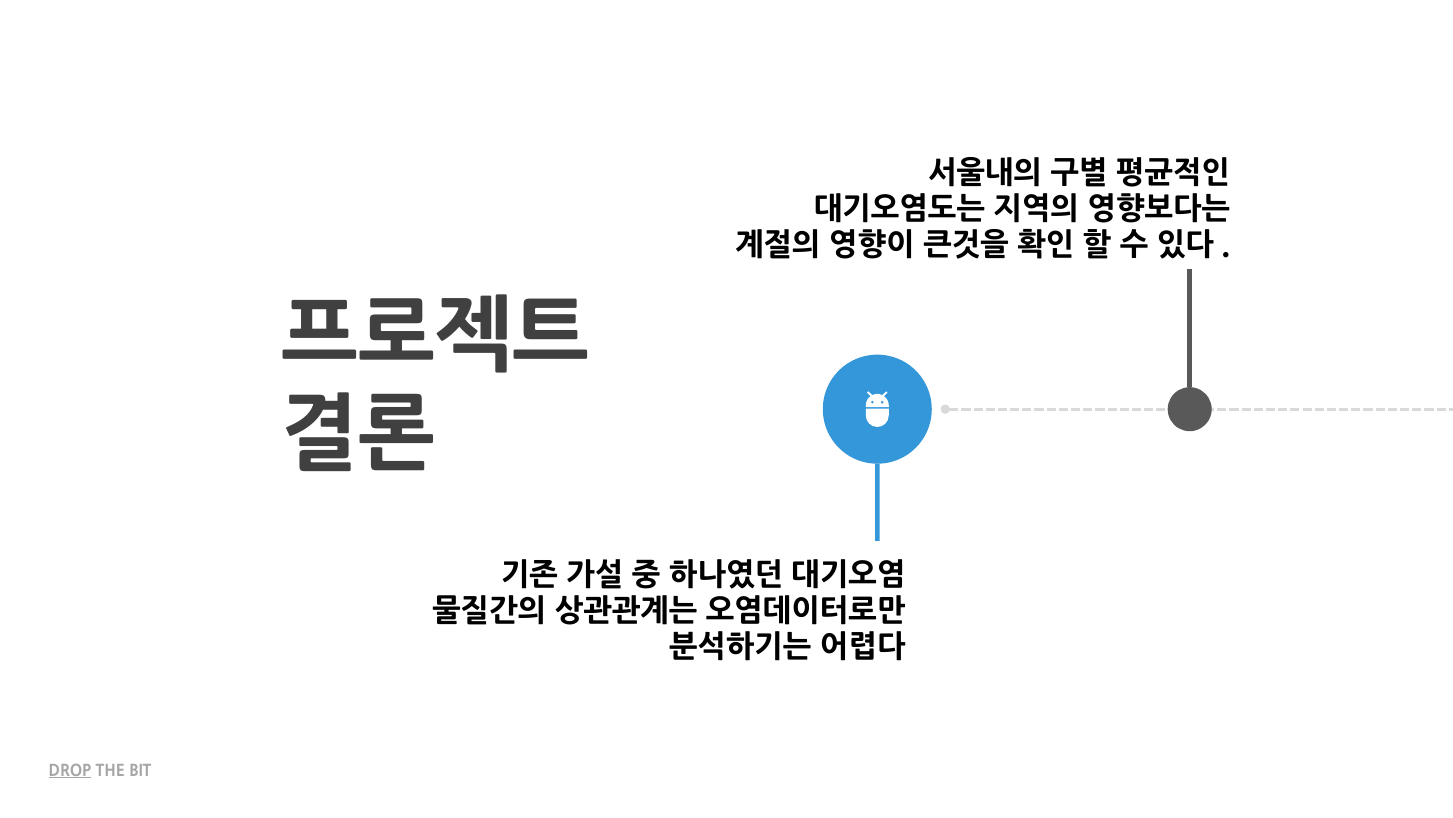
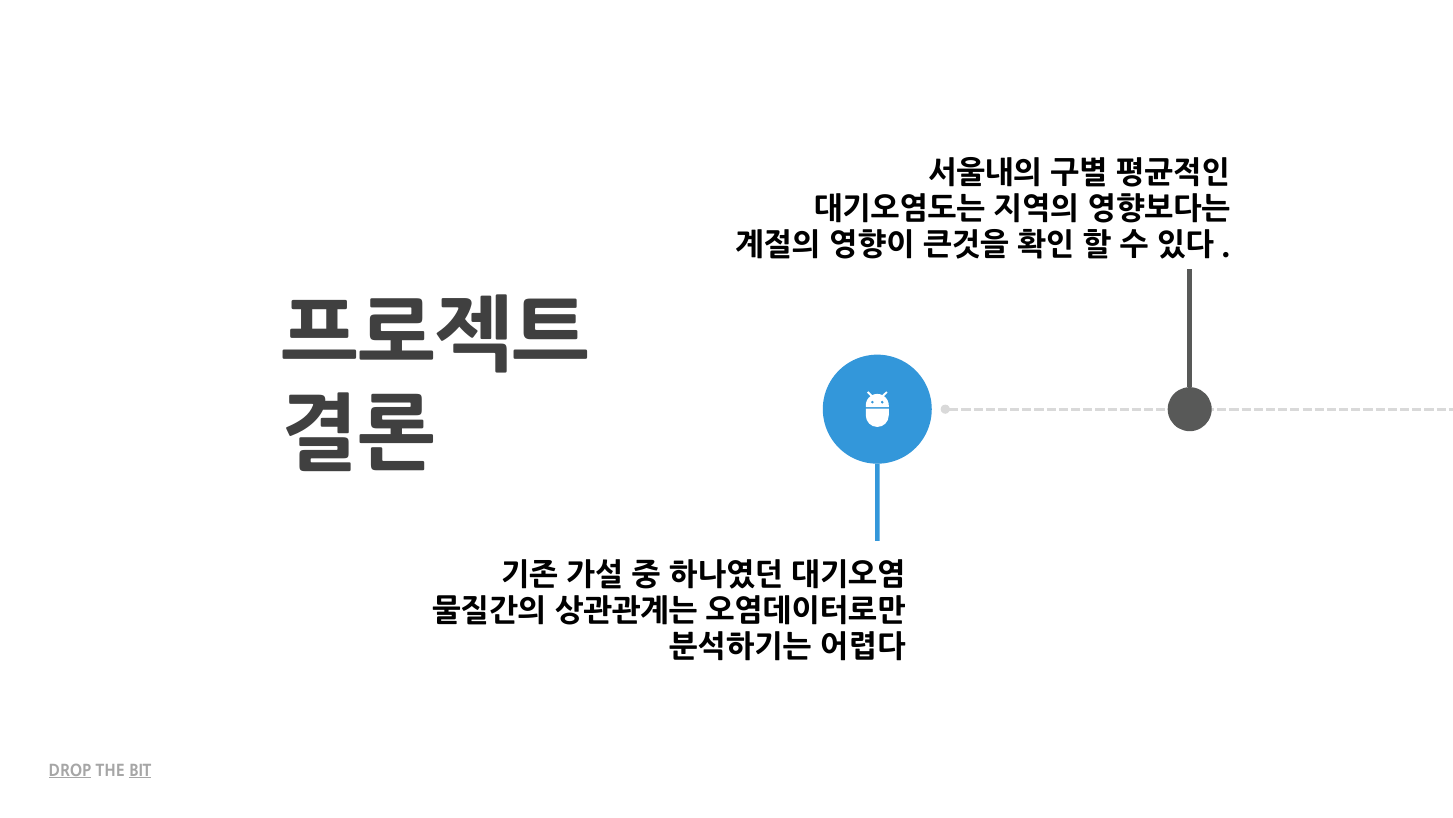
BIT underline: none -> present (140, 770)
